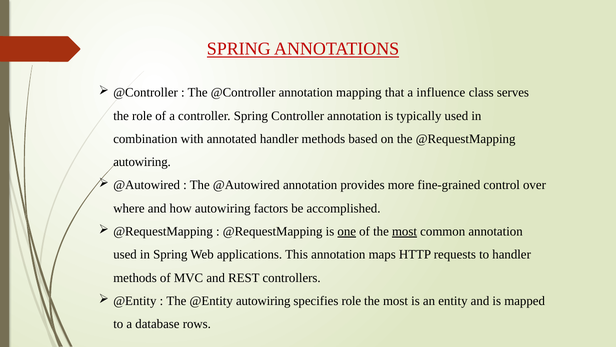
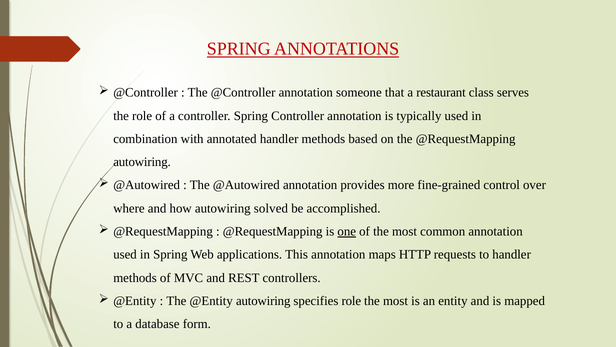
mapping: mapping -> someone (359, 93)
influence: influence -> restaurant (441, 93)
factors: factors -> solved (271, 208)
most underline: present -> none (404, 231)
rows: rows -> form (197, 324)
